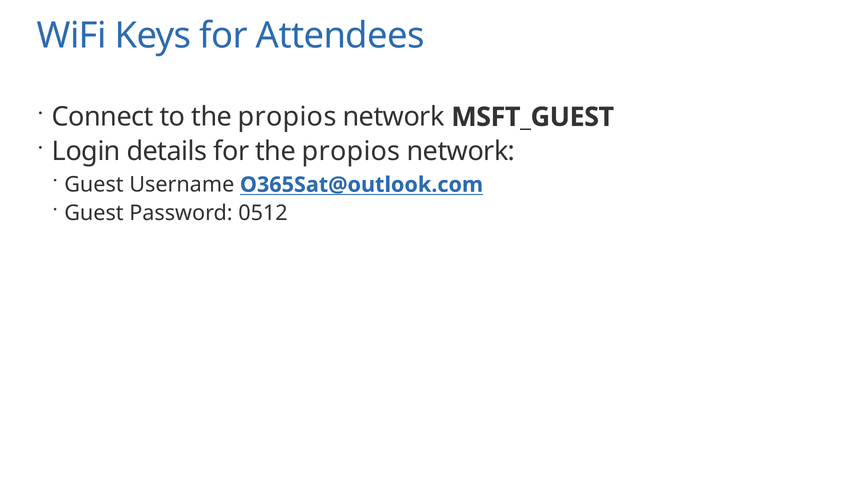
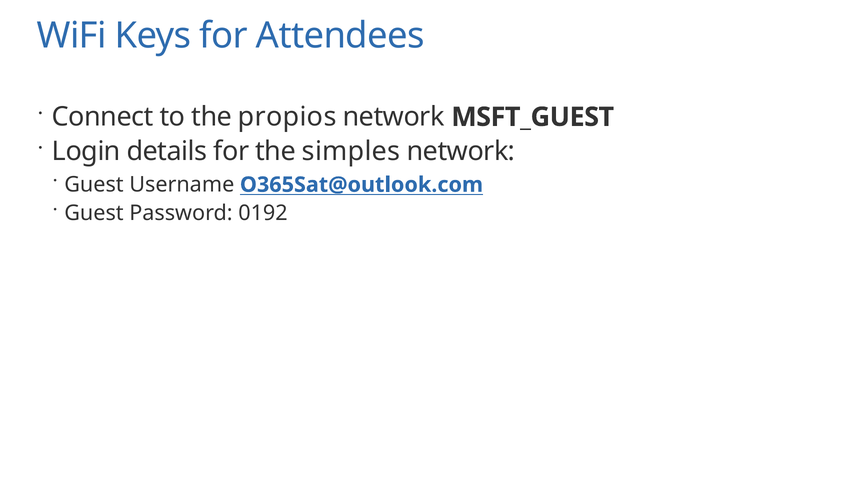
for the propios: propios -> simples (351, 152)
0512: 0512 -> 0192 (263, 213)
